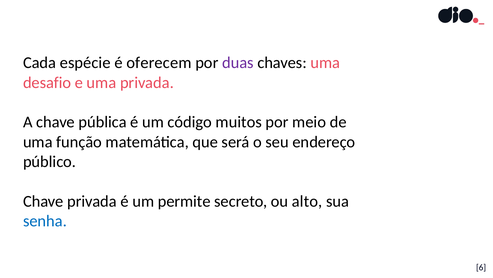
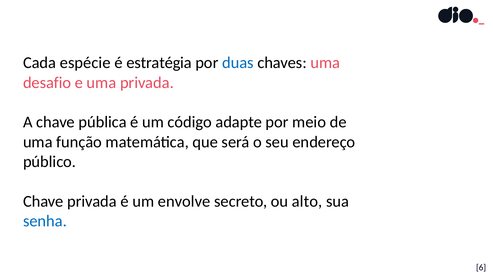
oferecem: oferecem -> estratégia (159, 63)
duas colour: purple -> blue (238, 63)
muitos: muitos -> adapte (239, 122)
permite: permite -> envolve (184, 201)
